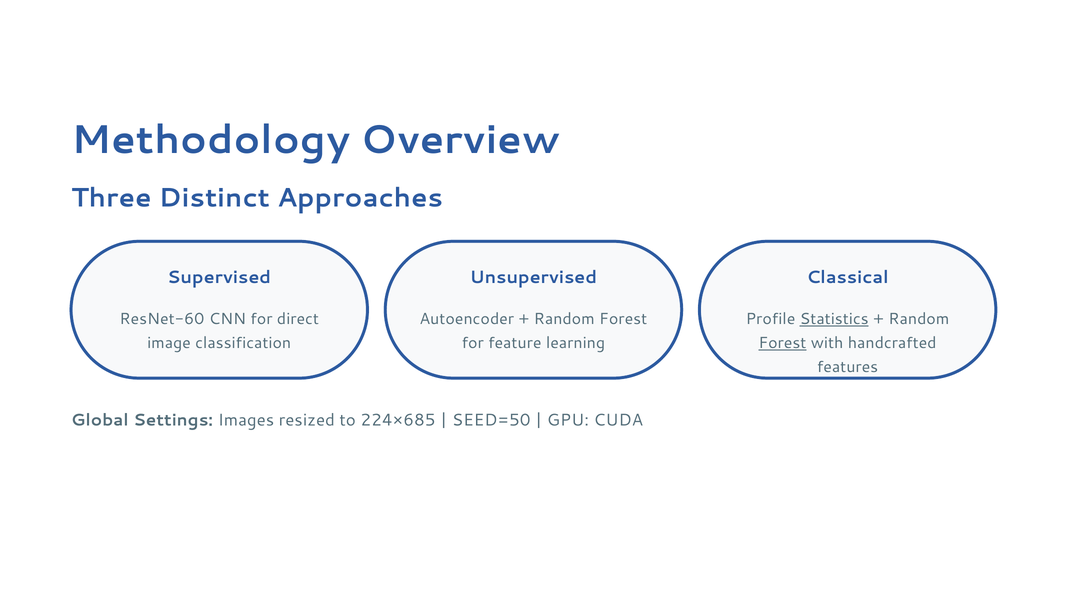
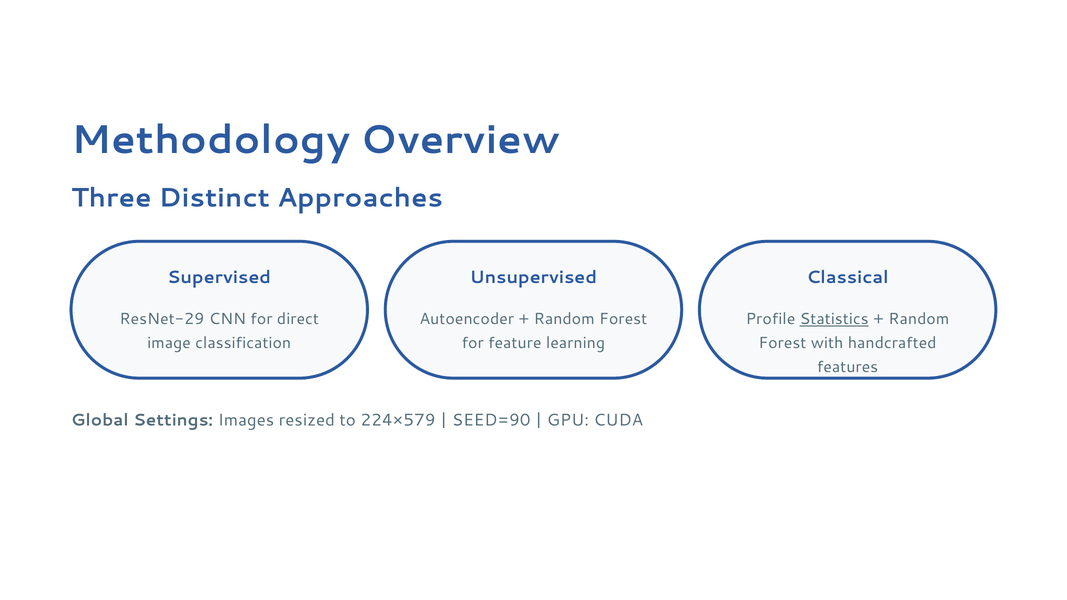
ResNet-60: ResNet-60 -> ResNet-29 (162, 319)
Forest underline: present -> none (782, 343)
224×685: 224×685 -> 224×579 (398, 420)
SEED=50: SEED=50 -> SEED=90 (491, 420)
